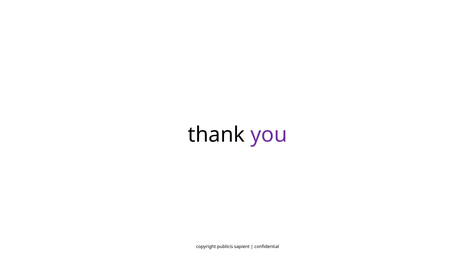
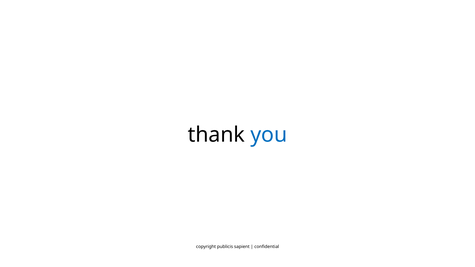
you colour: purple -> blue (269, 135)
